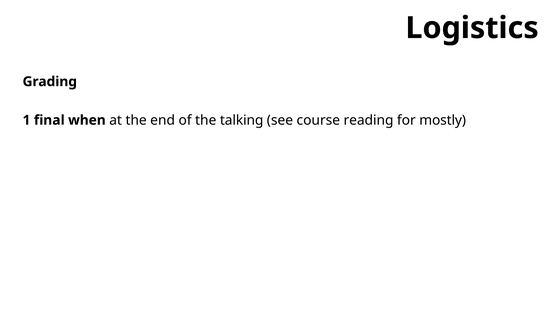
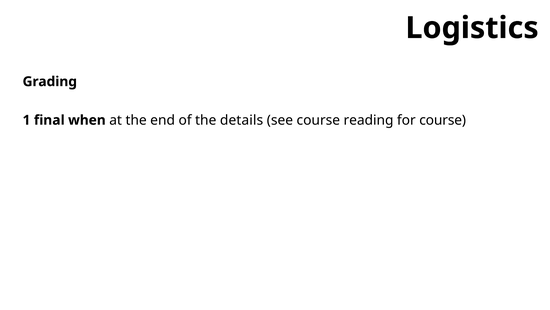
talking: talking -> details (242, 120)
for mostly: mostly -> course (443, 120)
